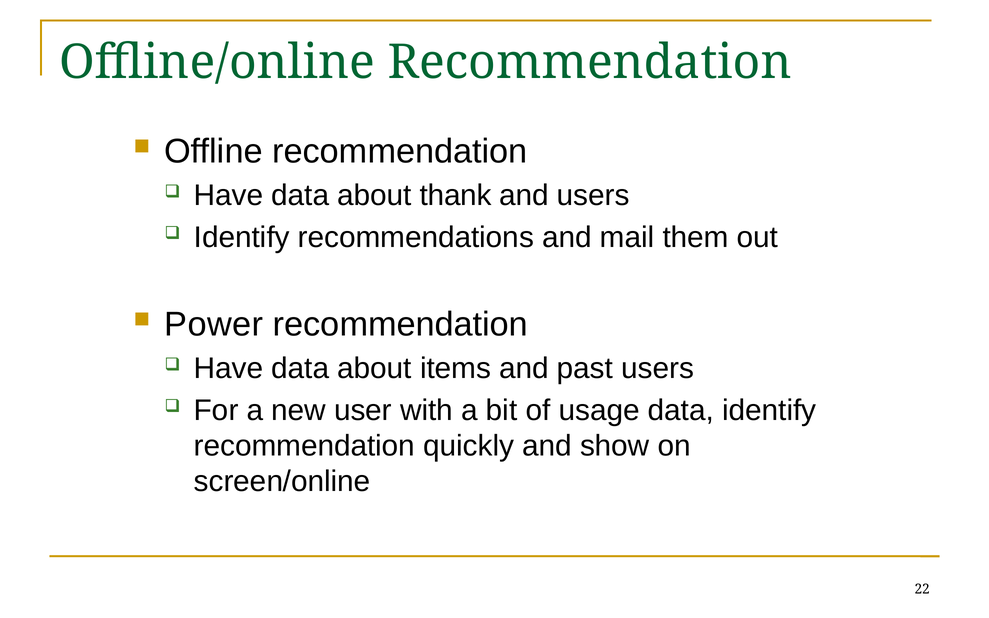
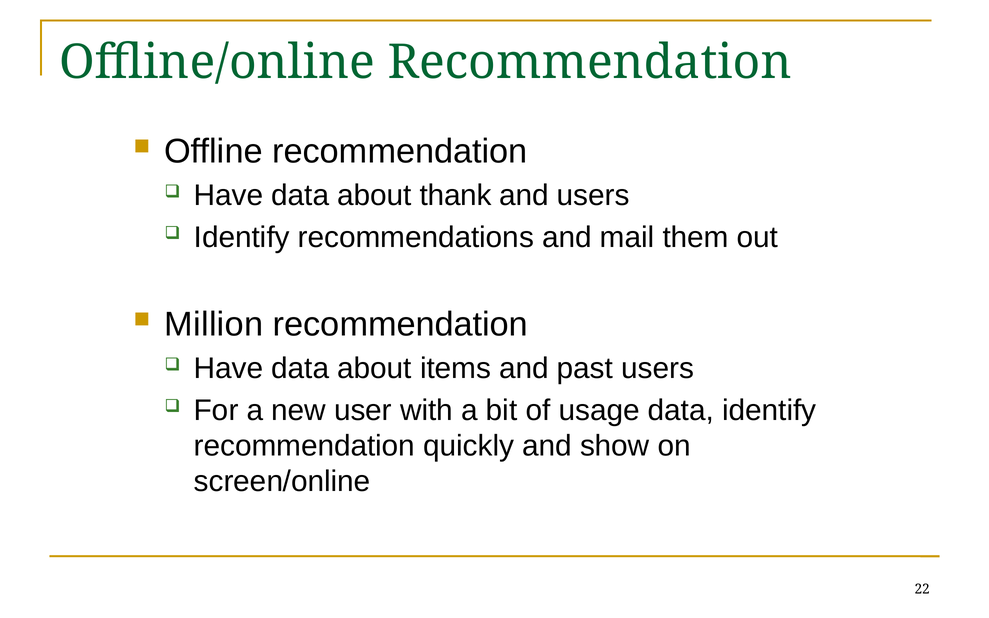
Power: Power -> Million (214, 325)
